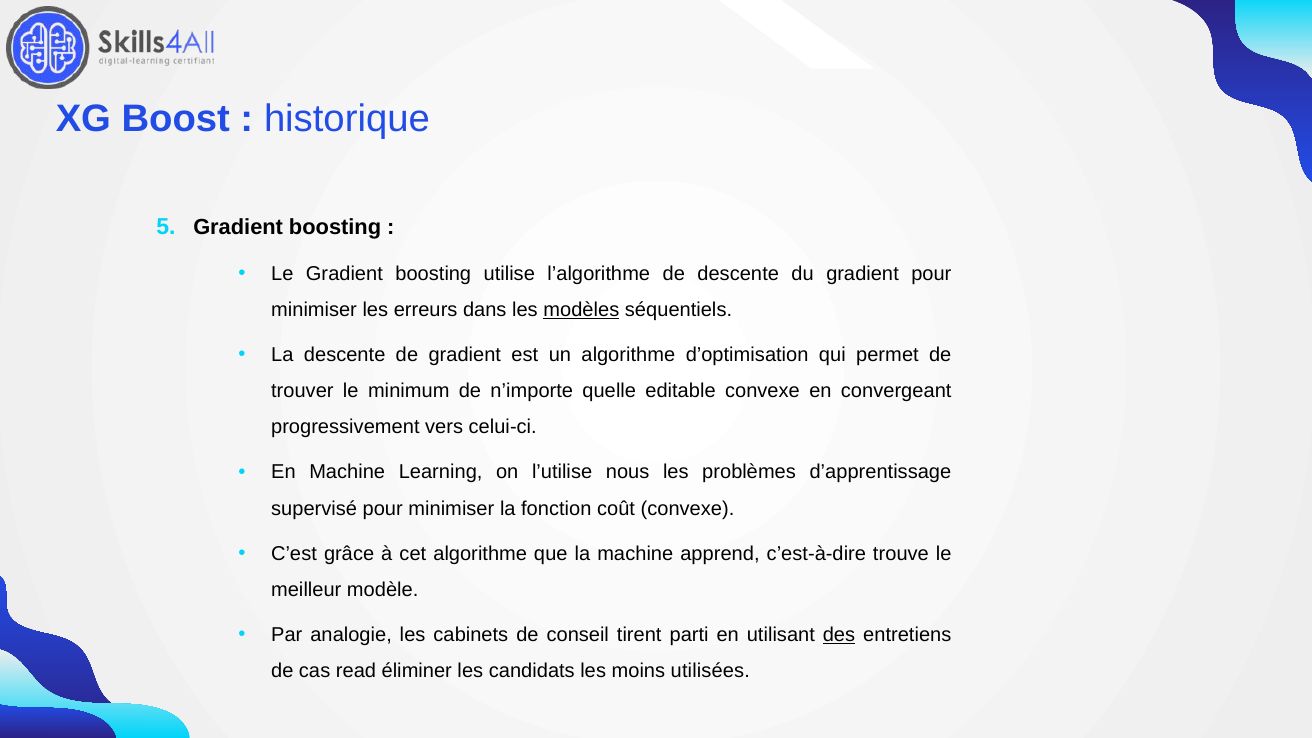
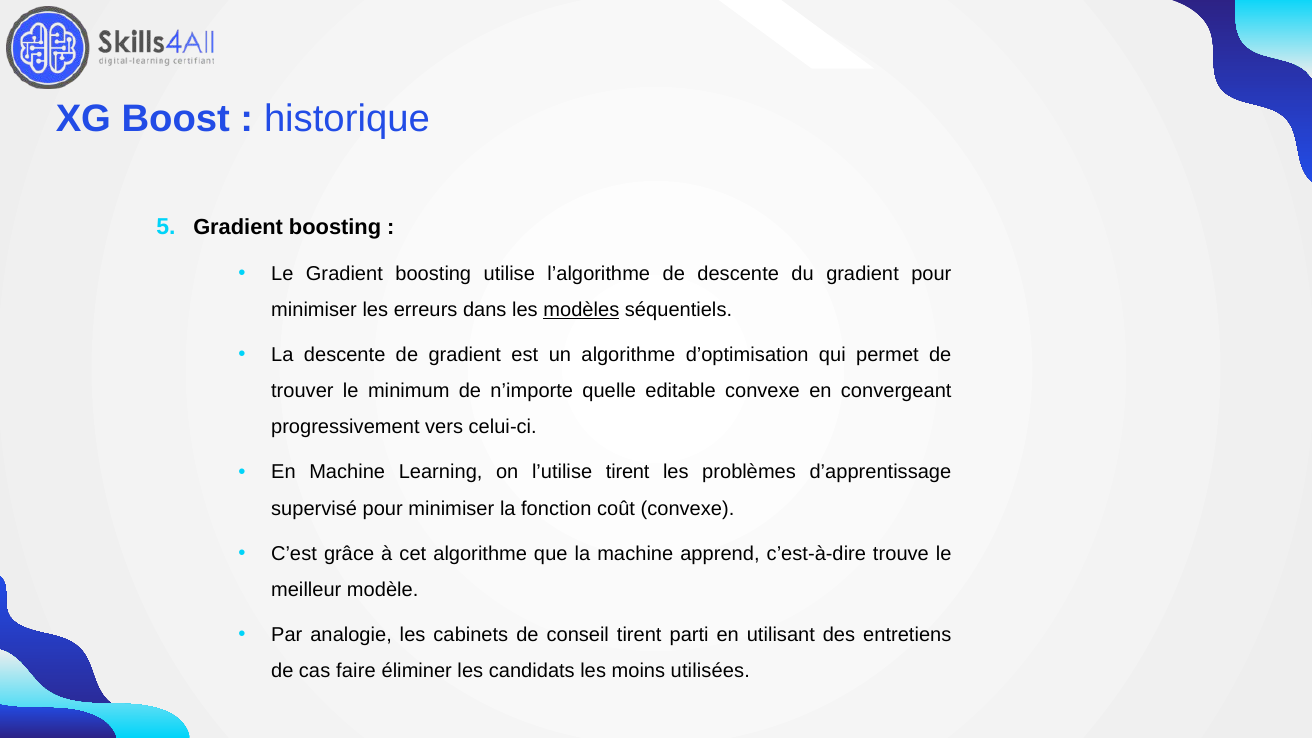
l’utilise nous: nous -> tirent (628, 472)
des underline: present -> none (839, 635)
read: read -> faire (356, 671)
